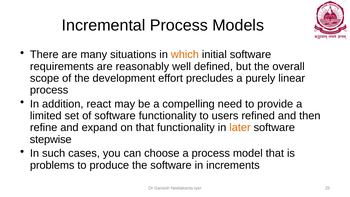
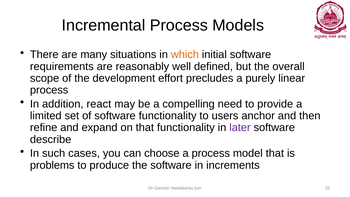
refined: refined -> anchor (258, 116)
later colour: orange -> purple (240, 128)
stepwise: stepwise -> describe (51, 139)
